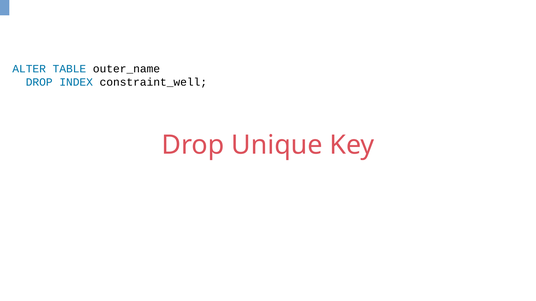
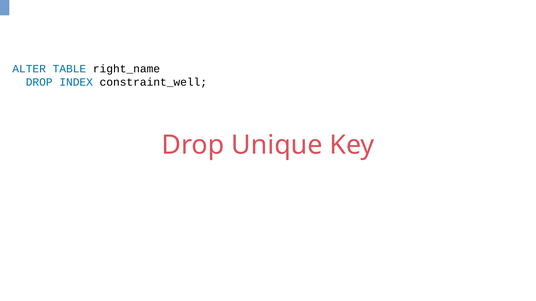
outer_name: outer_name -> right_name (126, 69)
